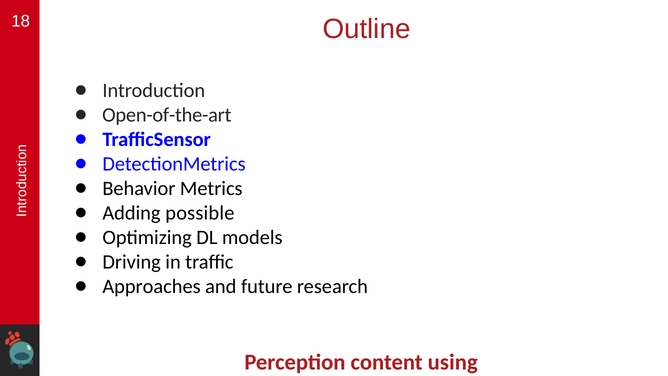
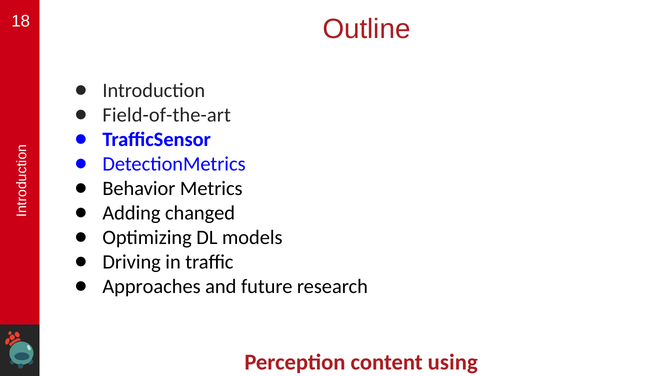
Open-of-the-art: Open-of-the-art -> Field-of-the-art (167, 115)
possible: possible -> changed (200, 213)
